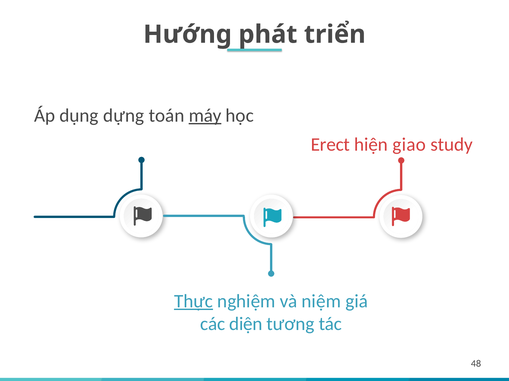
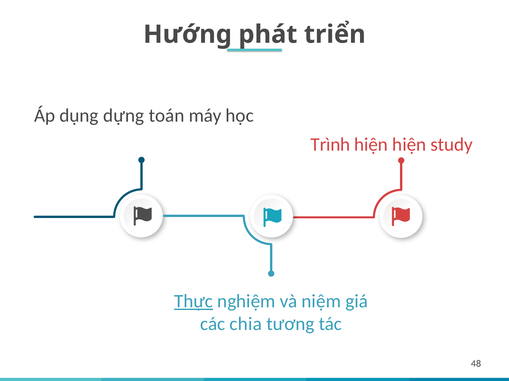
máy underline: present -> none (205, 116)
Erect: Erect -> Trình (330, 145)
hiện giao: giao -> hiện (409, 145)
diện: diện -> chia (246, 325)
